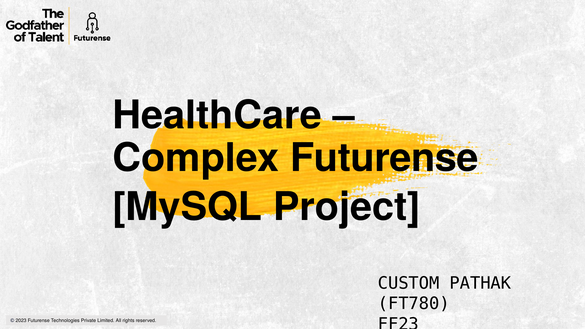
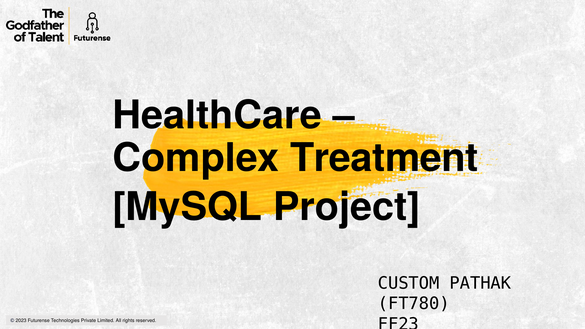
Complex Futurense: Futurense -> Treatment (384, 158)
